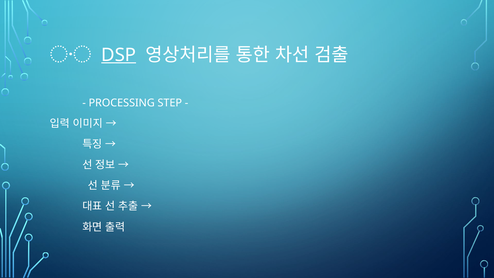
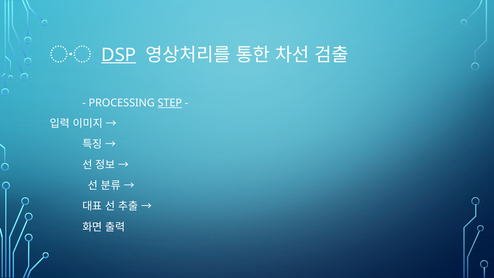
STEP underline: none -> present (170, 103)
